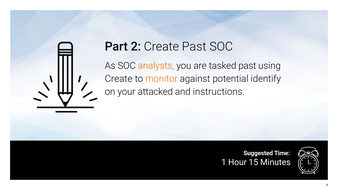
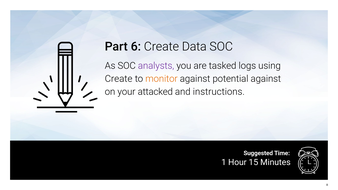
2: 2 -> 6 (136, 47)
Create Past: Past -> Data (194, 47)
analysts colour: orange -> purple (156, 66)
tasked past: past -> logs (247, 66)
potential identify: identify -> against (266, 79)
